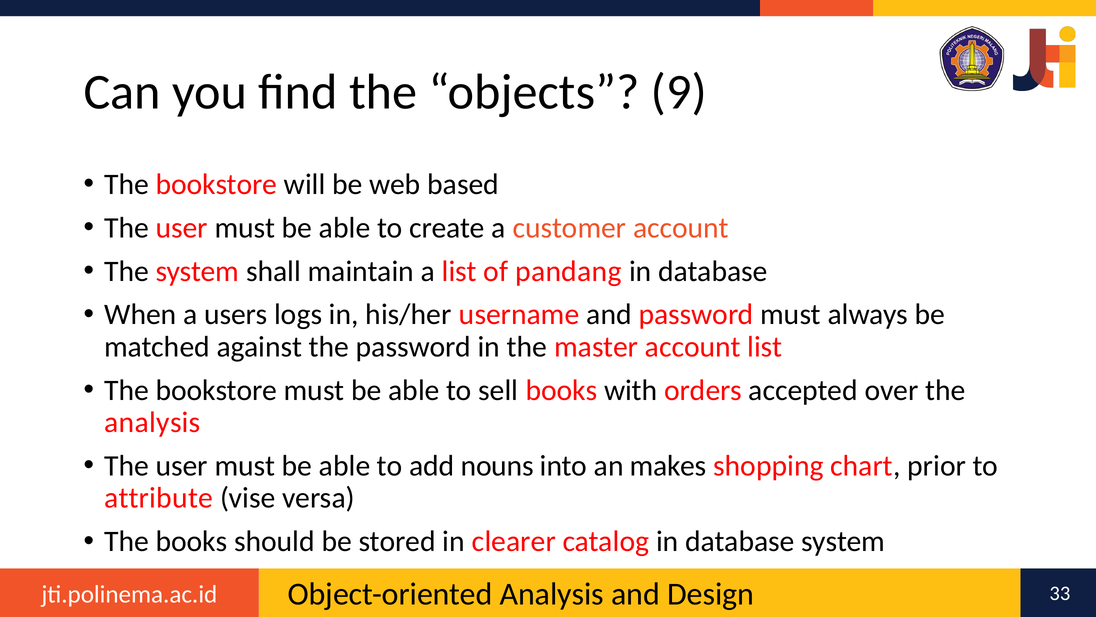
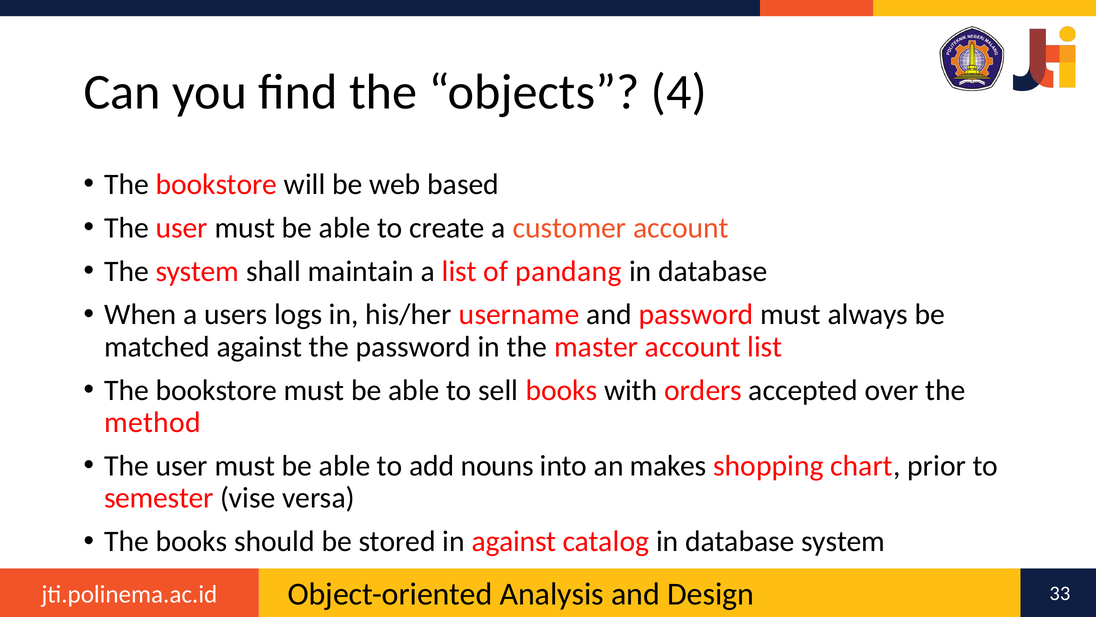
9: 9 -> 4 (679, 92)
analysis: analysis -> method (152, 422)
attribute: attribute -> semester (159, 497)
in clearer: clearer -> against (514, 541)
